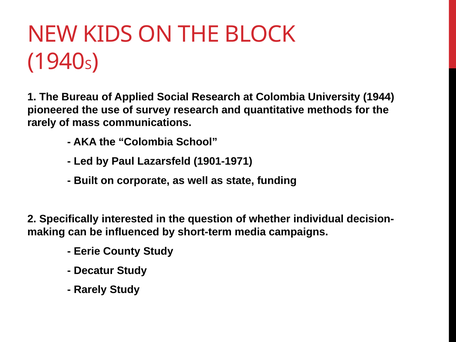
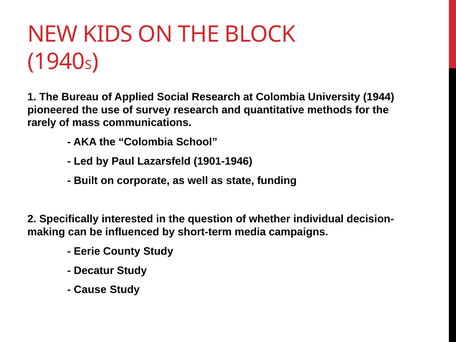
1901-1971: 1901-1971 -> 1901-1946 (223, 161)
Rarely: Rarely -> Cause (90, 290)
